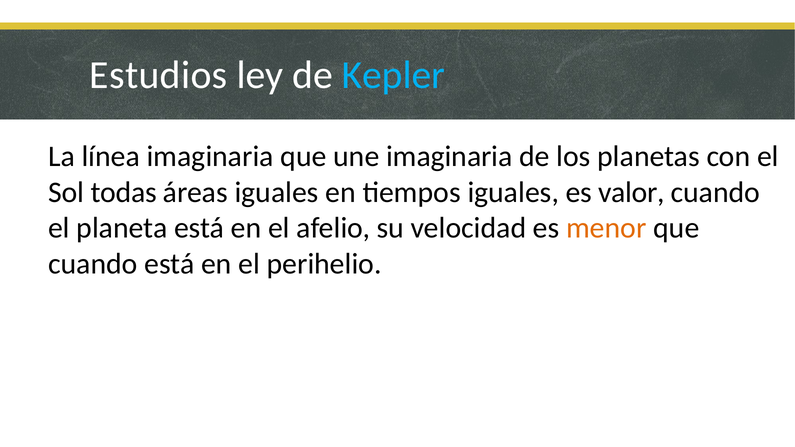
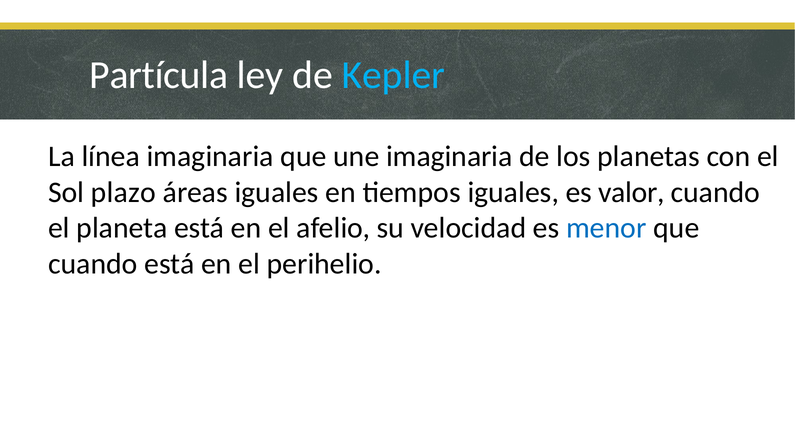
Estudios: Estudios -> Partícula (159, 75)
todas: todas -> plazo (123, 192)
menor colour: orange -> blue (606, 228)
